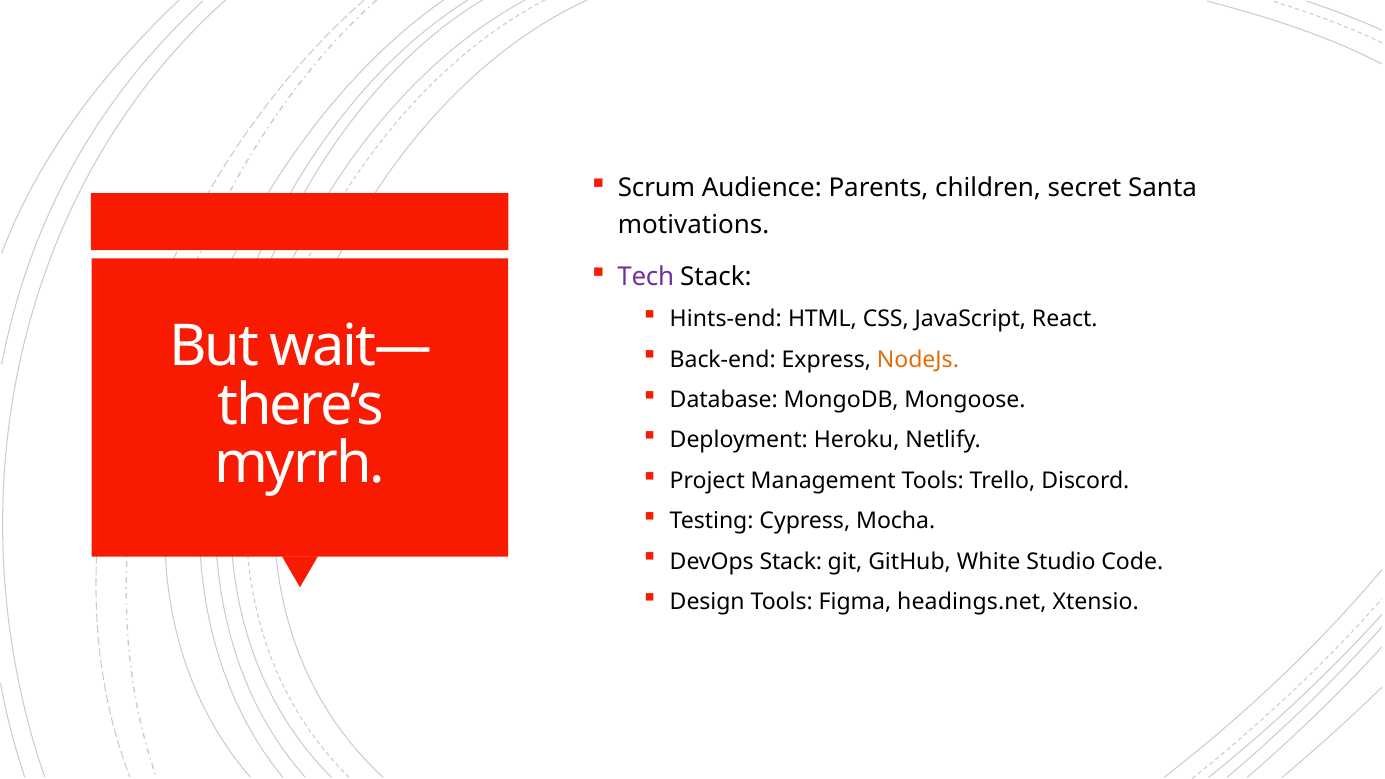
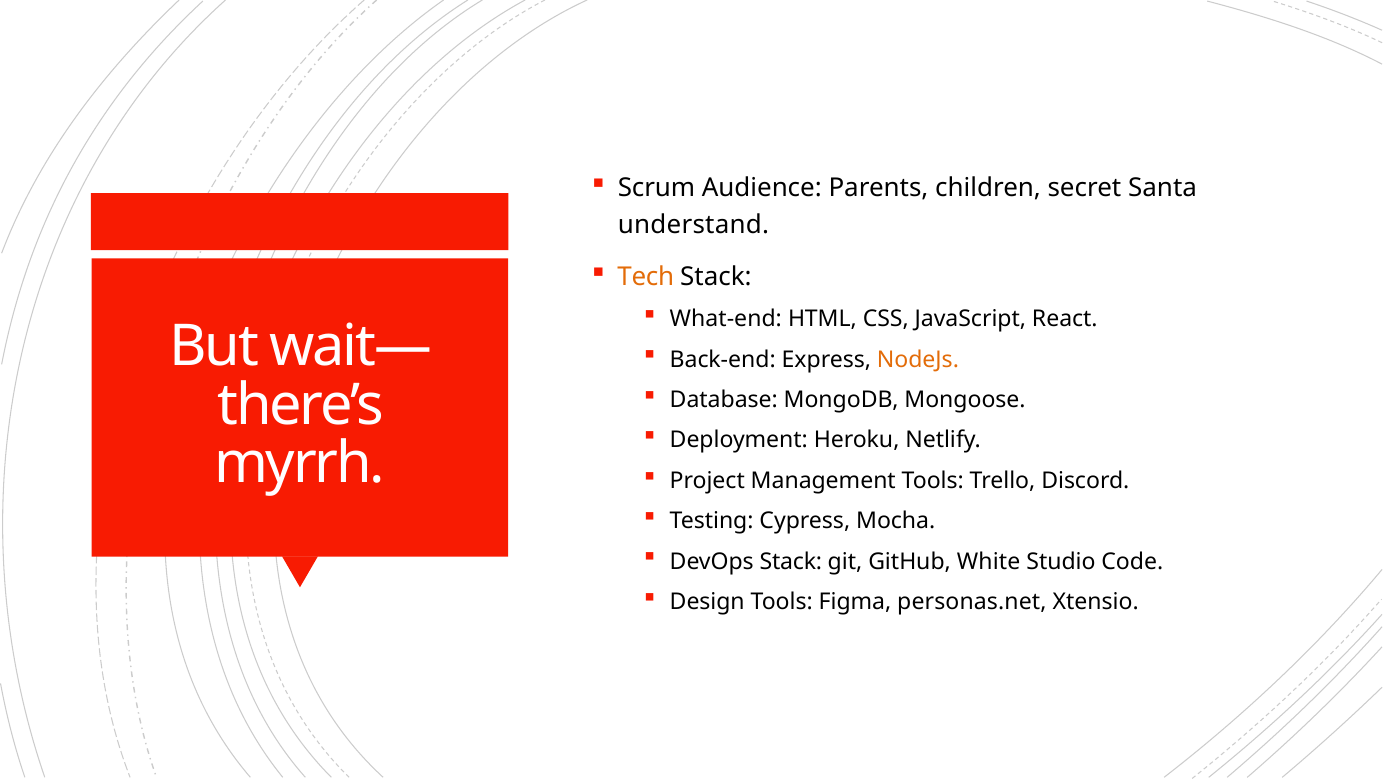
motivations: motivations -> understand (693, 225)
Tech colour: purple -> orange (646, 277)
Hints-end: Hints-end -> What-end (726, 319)
headings.net: headings.net -> personas.net (972, 602)
